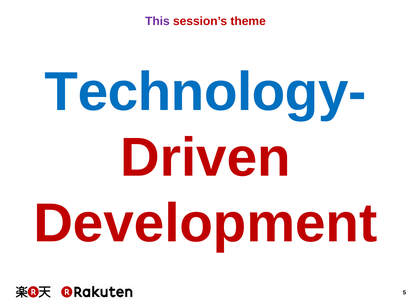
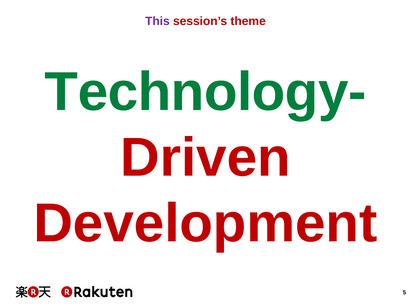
Technology- colour: blue -> green (206, 92)
